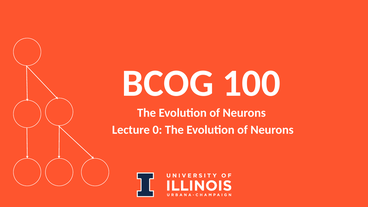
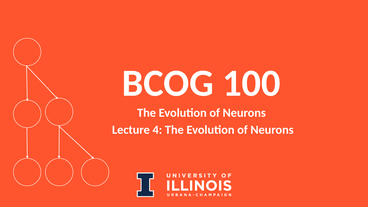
0: 0 -> 4 (157, 130)
